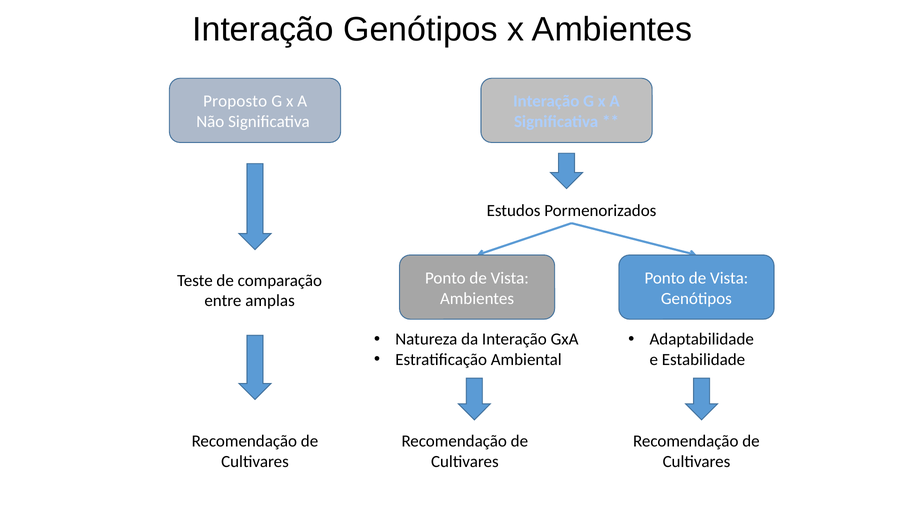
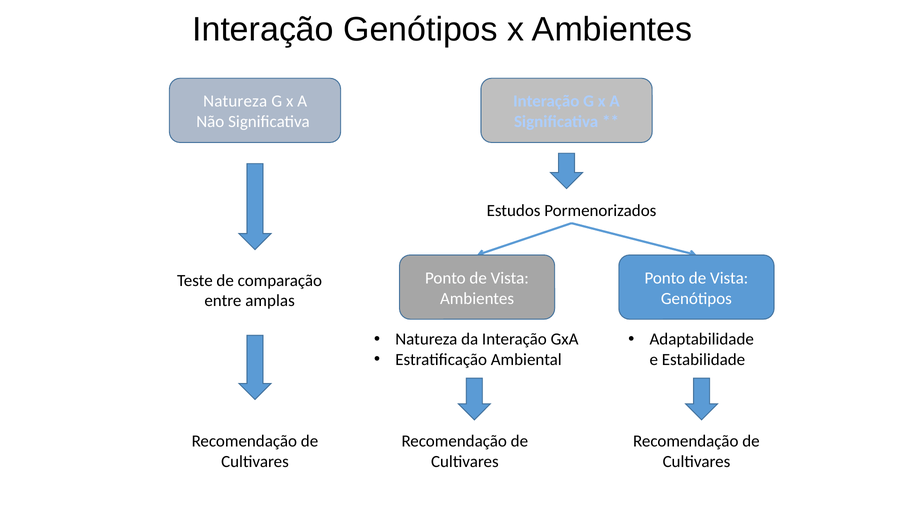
Proposto: Proposto -> Natureza (235, 101)
